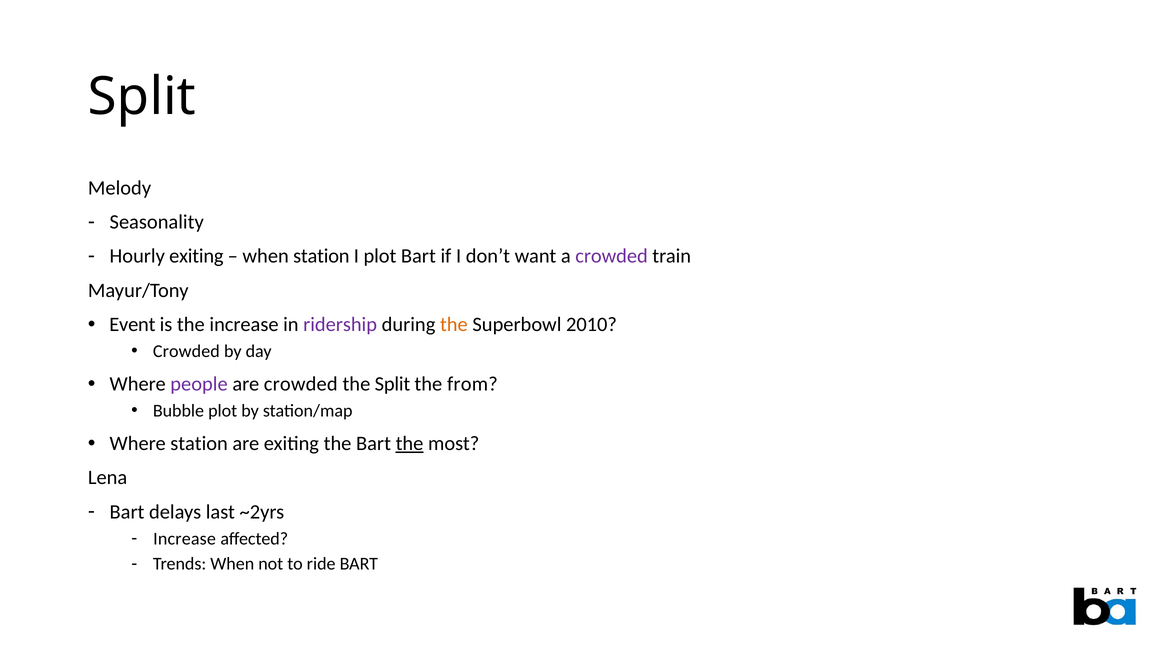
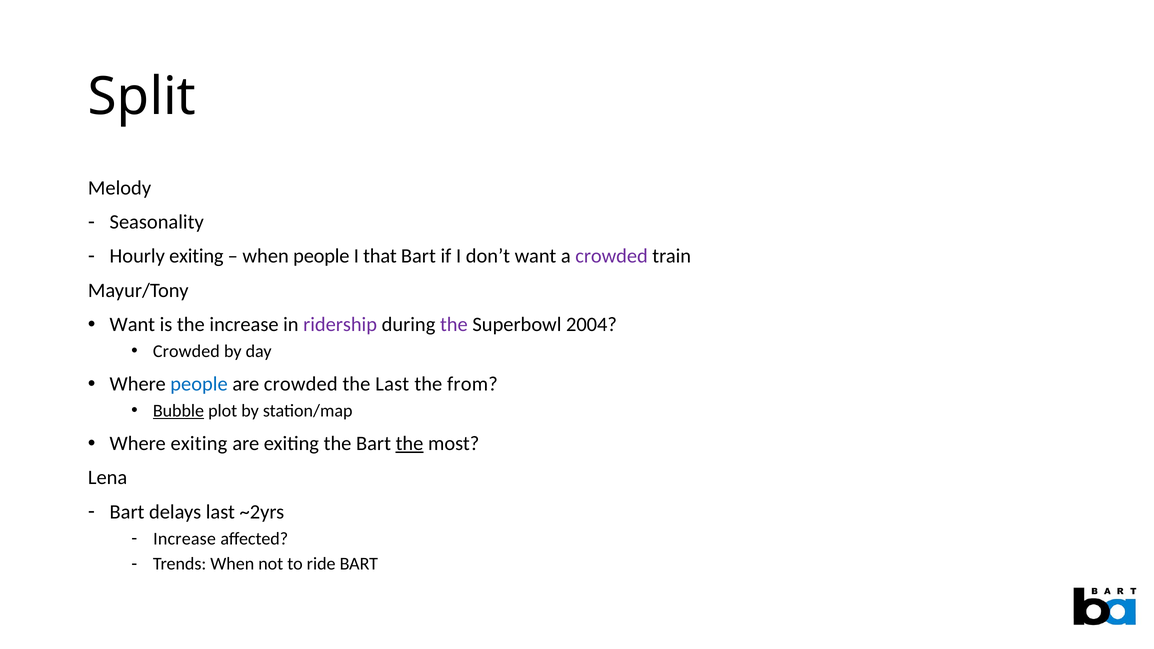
when station: station -> people (321, 256)
I plot: plot -> that (380, 256)
Event: Event -> Want (132, 324)
the colour: orange -> purple (454, 324)
2010: 2010 -> 2004 (591, 324)
people colour: purple -> blue (199, 384)
the Split: Split -> Last (392, 384)
Bubble underline: none -> present (178, 411)
Where station: station -> exiting (199, 444)
